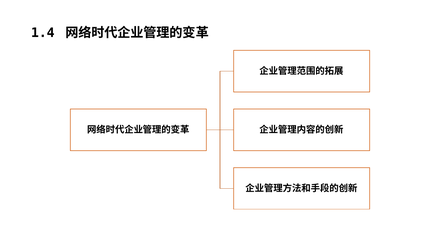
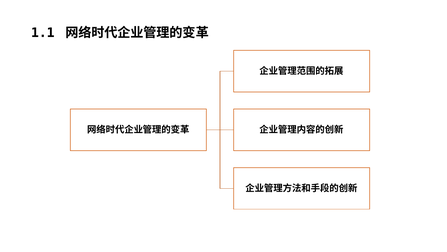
1.4: 1.4 -> 1.1 (43, 33)
